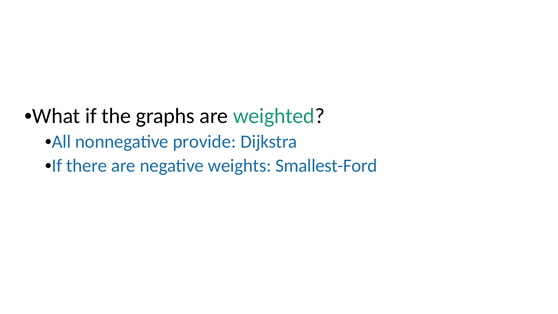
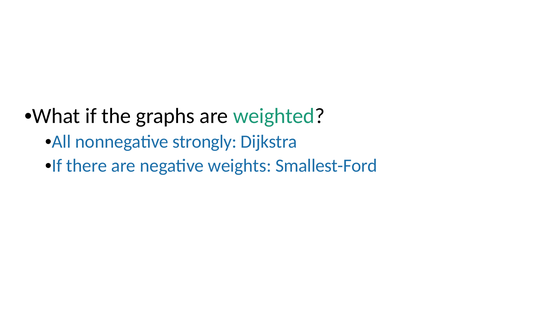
provide: provide -> strongly (205, 142)
